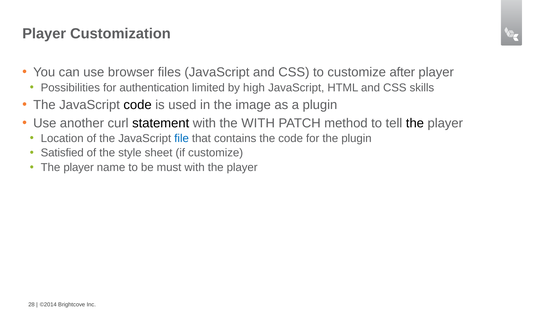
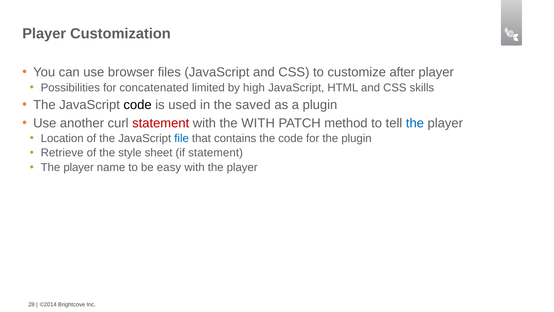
authentication: authentication -> concatenated (154, 88)
image: image -> saved (253, 105)
statement colour: black -> red (161, 123)
the colour: black -> blue (415, 123)
Satisfied: Satisfied -> Retrieve (62, 153)
if customize: customize -> statement (216, 153)
must: must -> easy (169, 167)
